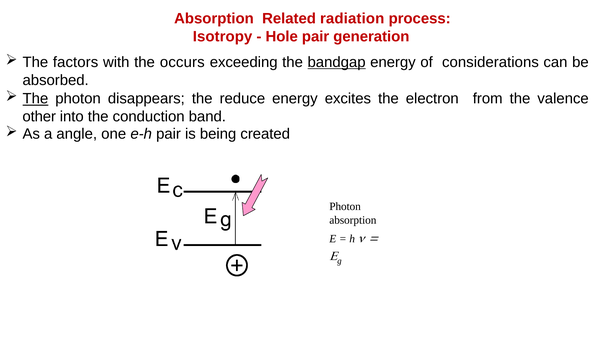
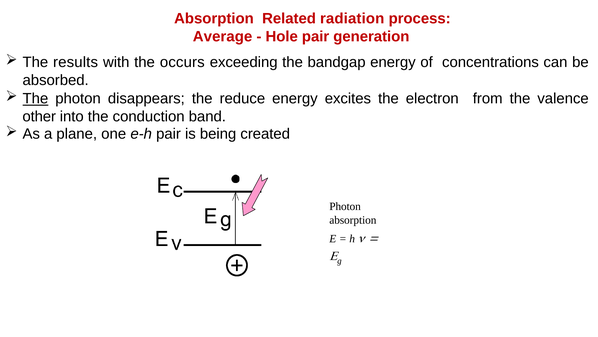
Isotropy: Isotropy -> Average (223, 36)
factors: factors -> results (76, 62)
bandgap underline: present -> none (337, 62)
considerations: considerations -> concentrations (490, 62)
angle: angle -> plane (77, 134)
